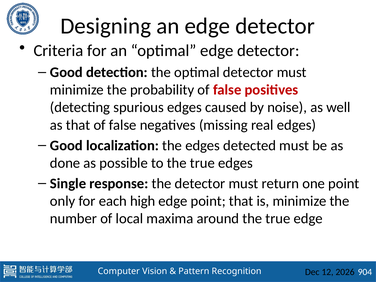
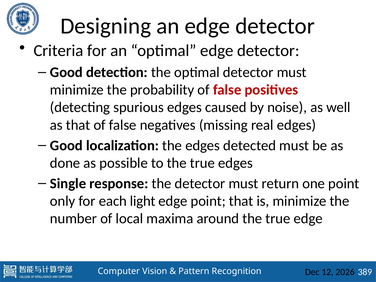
high: high -> light (143, 201)
904: 904 -> 389 (365, 272)
